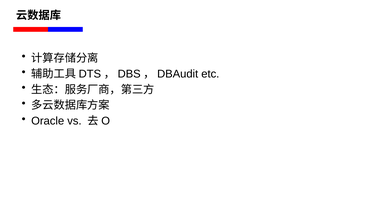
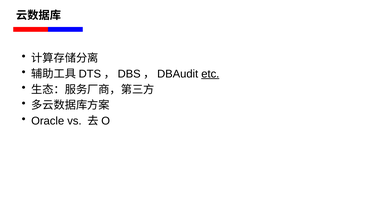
etc underline: none -> present (210, 74)
